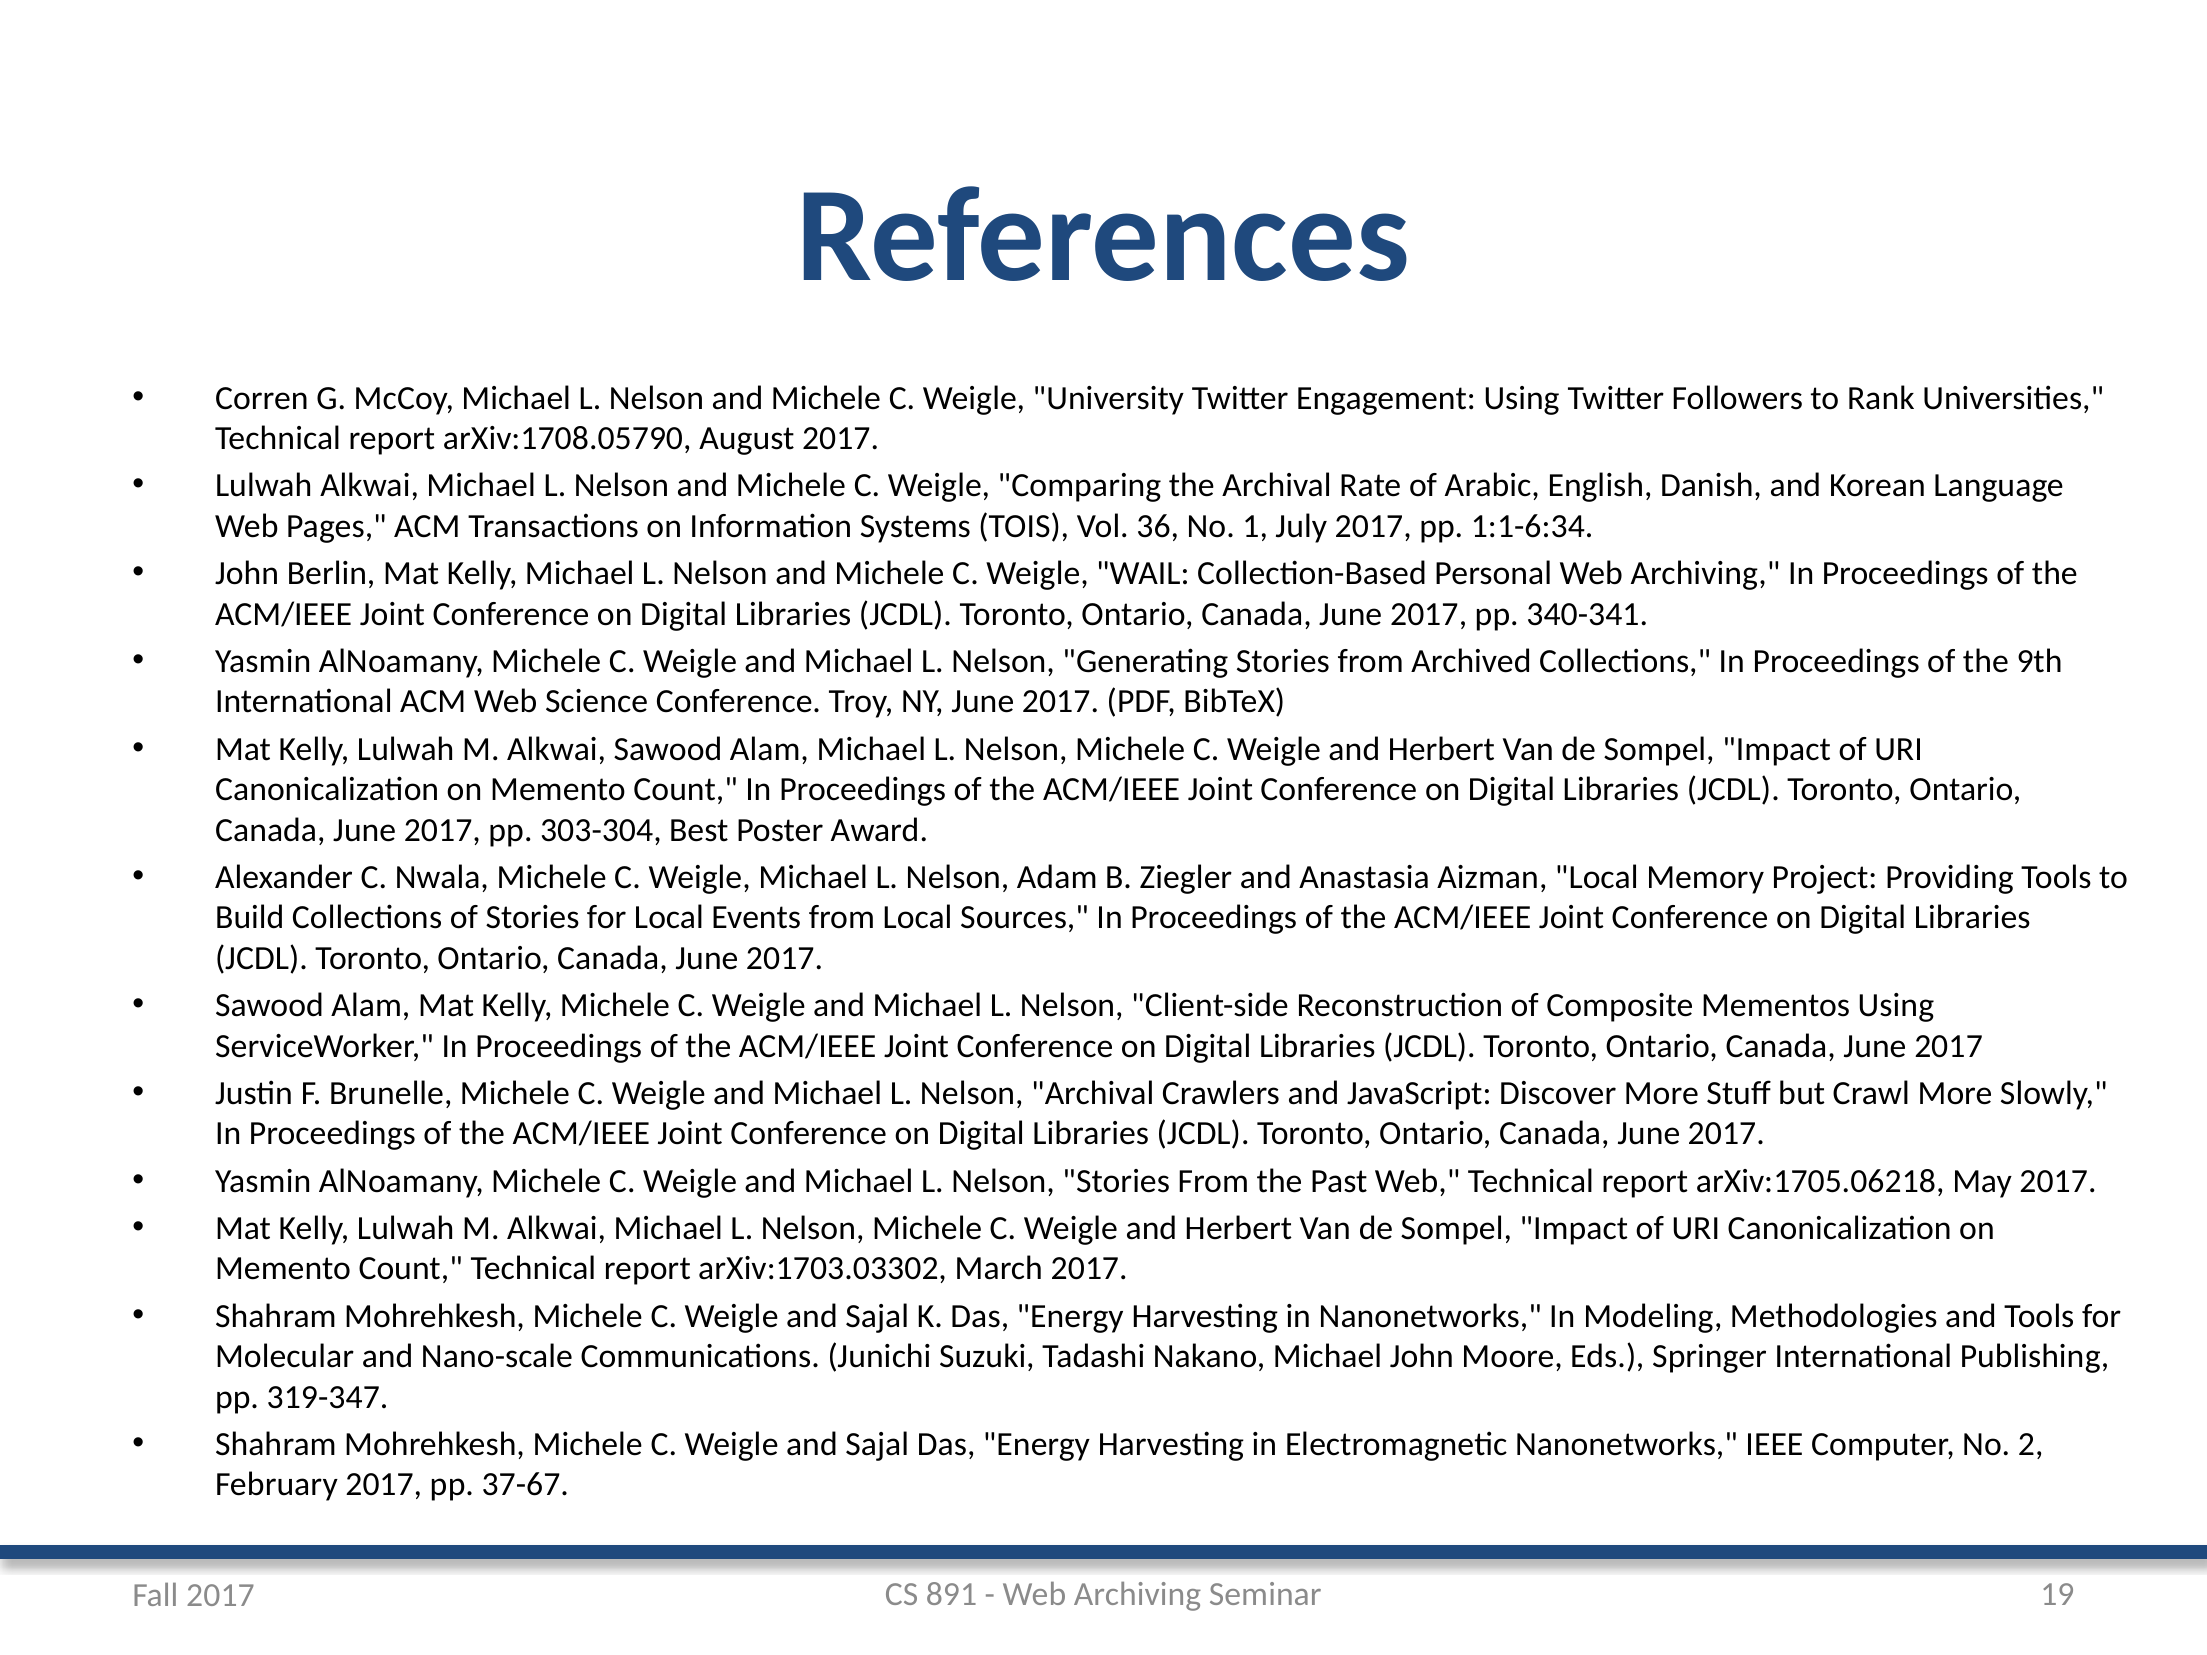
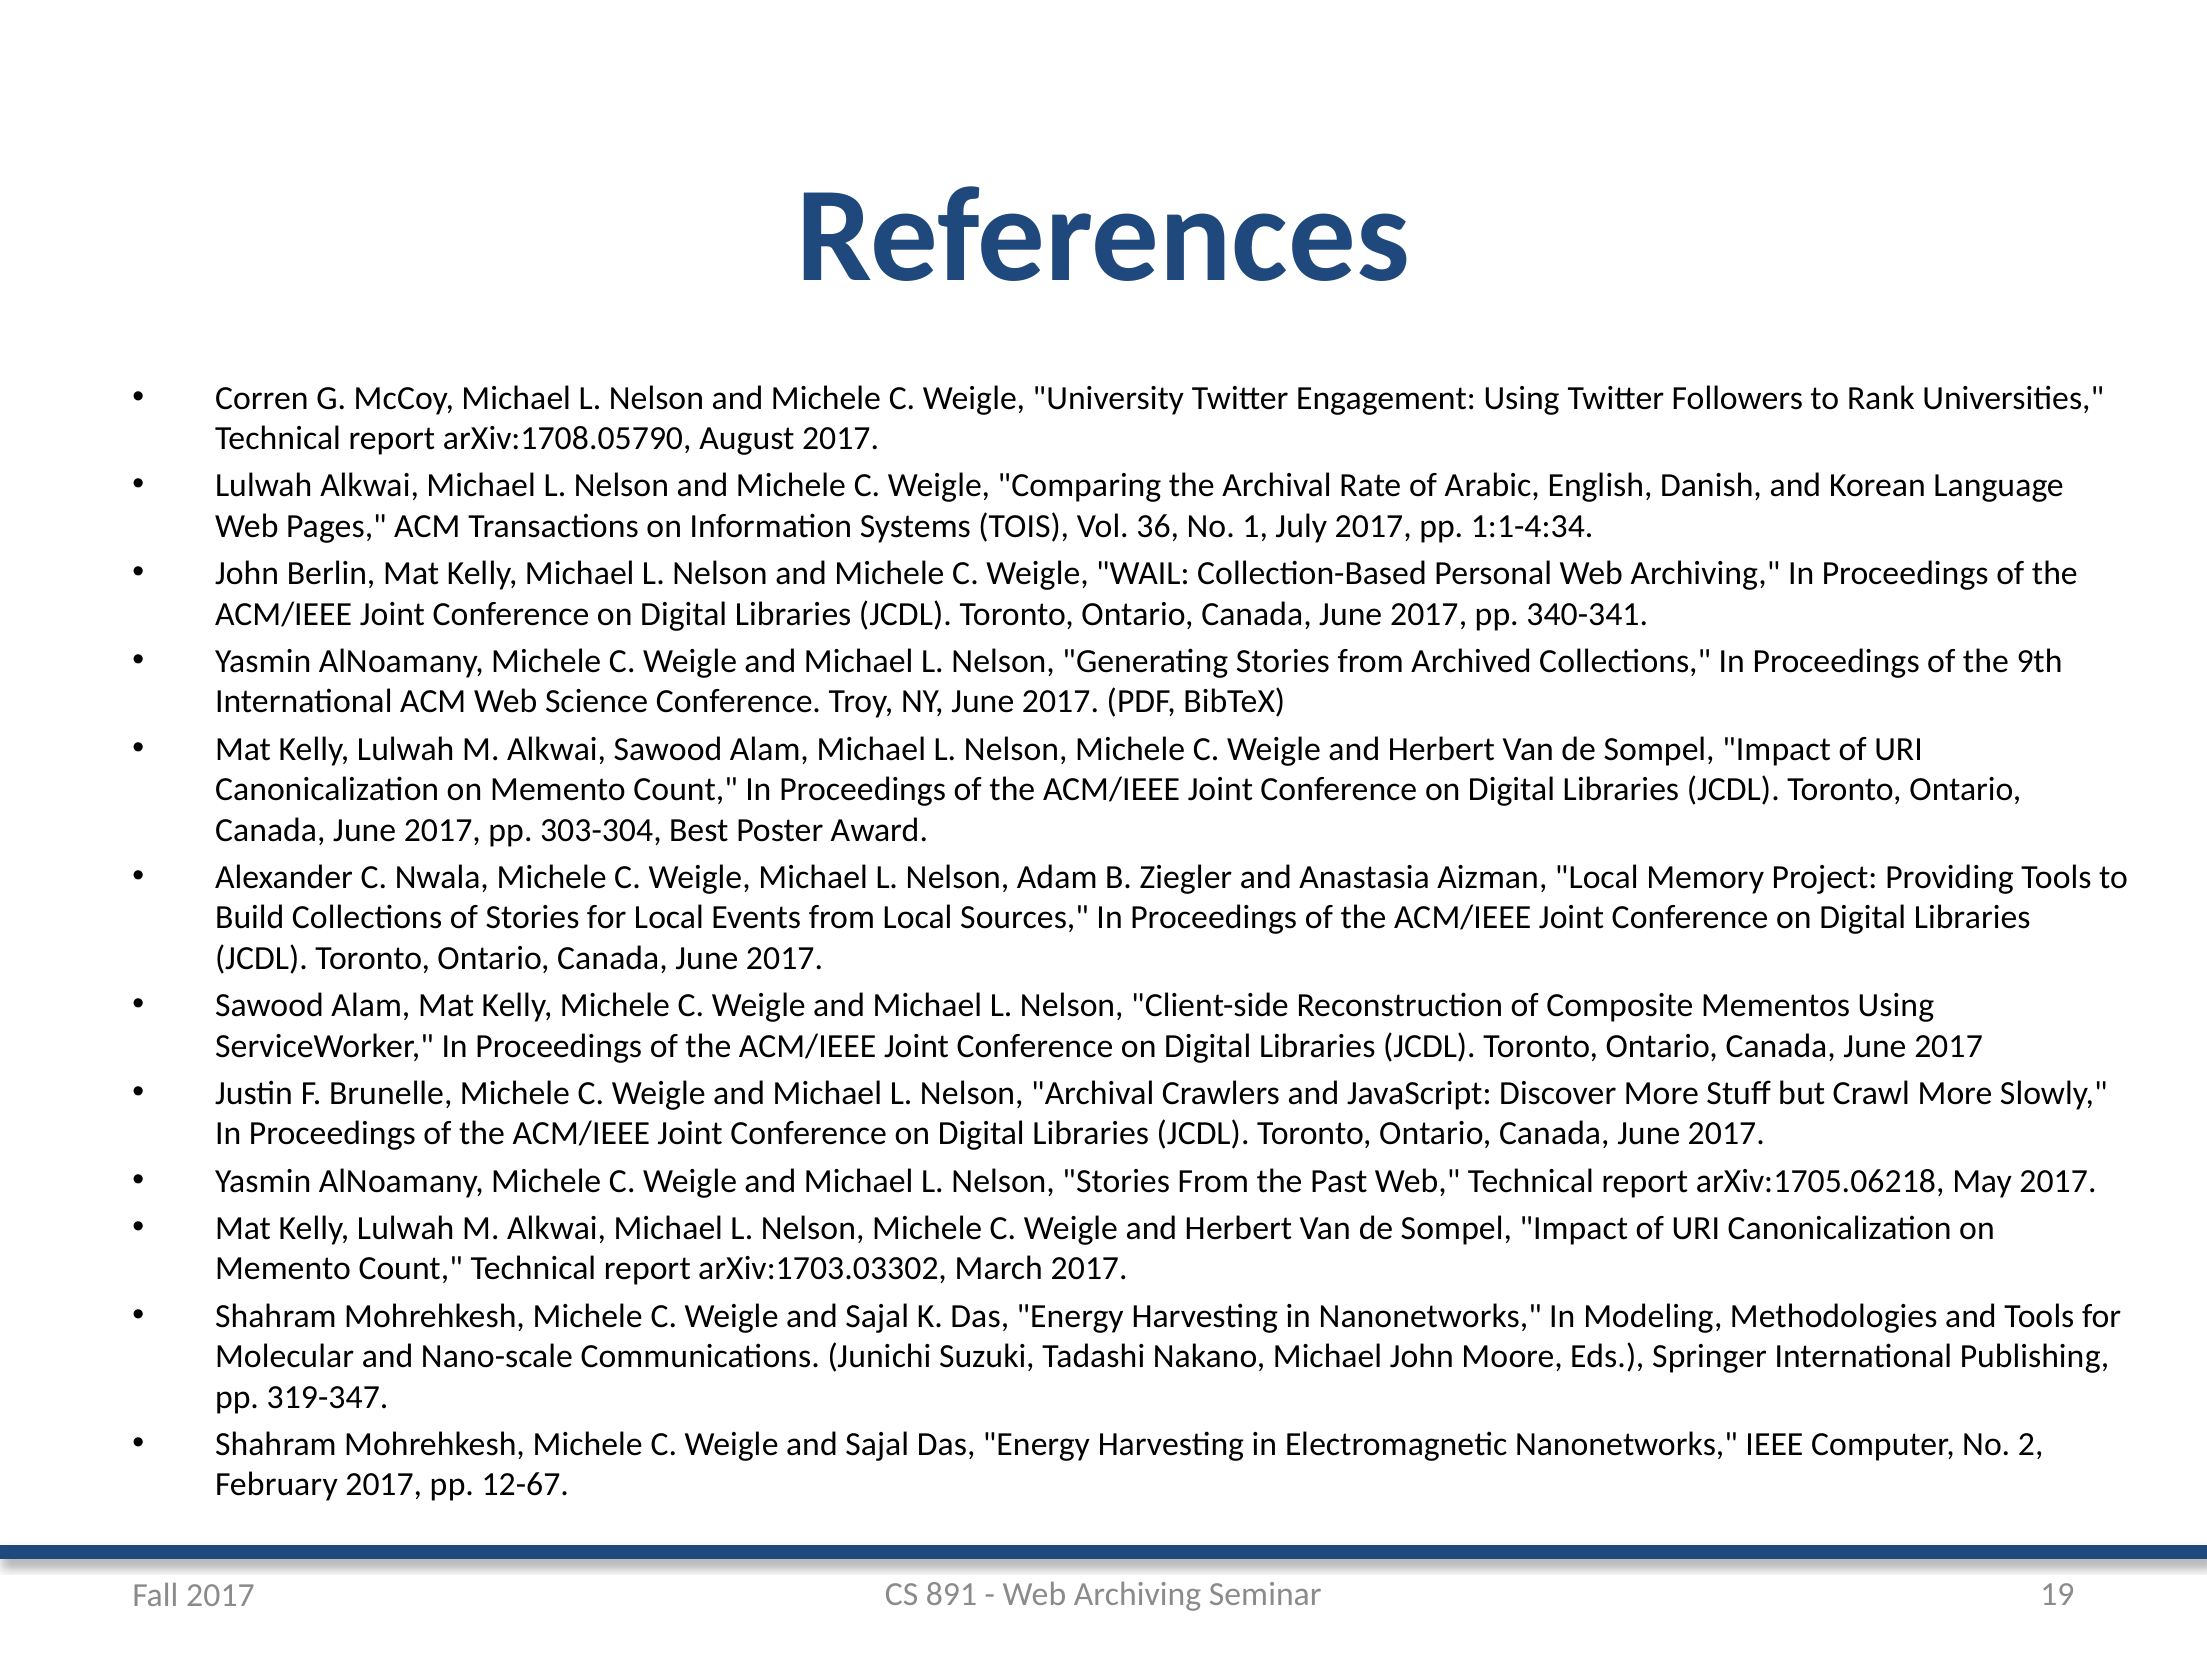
1:1-6:34: 1:1-6:34 -> 1:1-4:34 (1532, 526)
37-67: 37-67 -> 12-67 (525, 1485)
